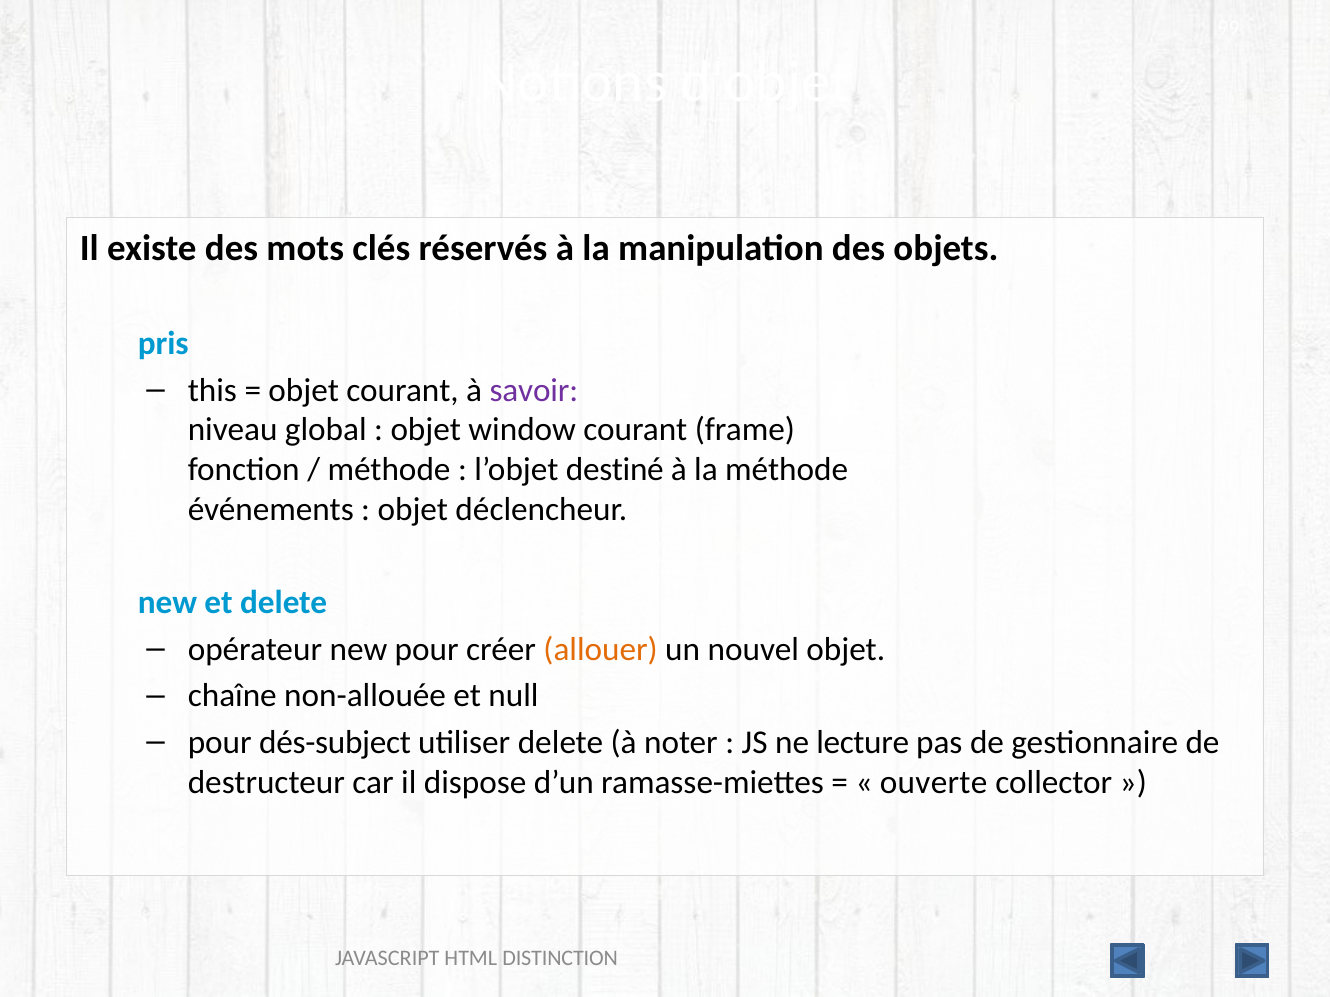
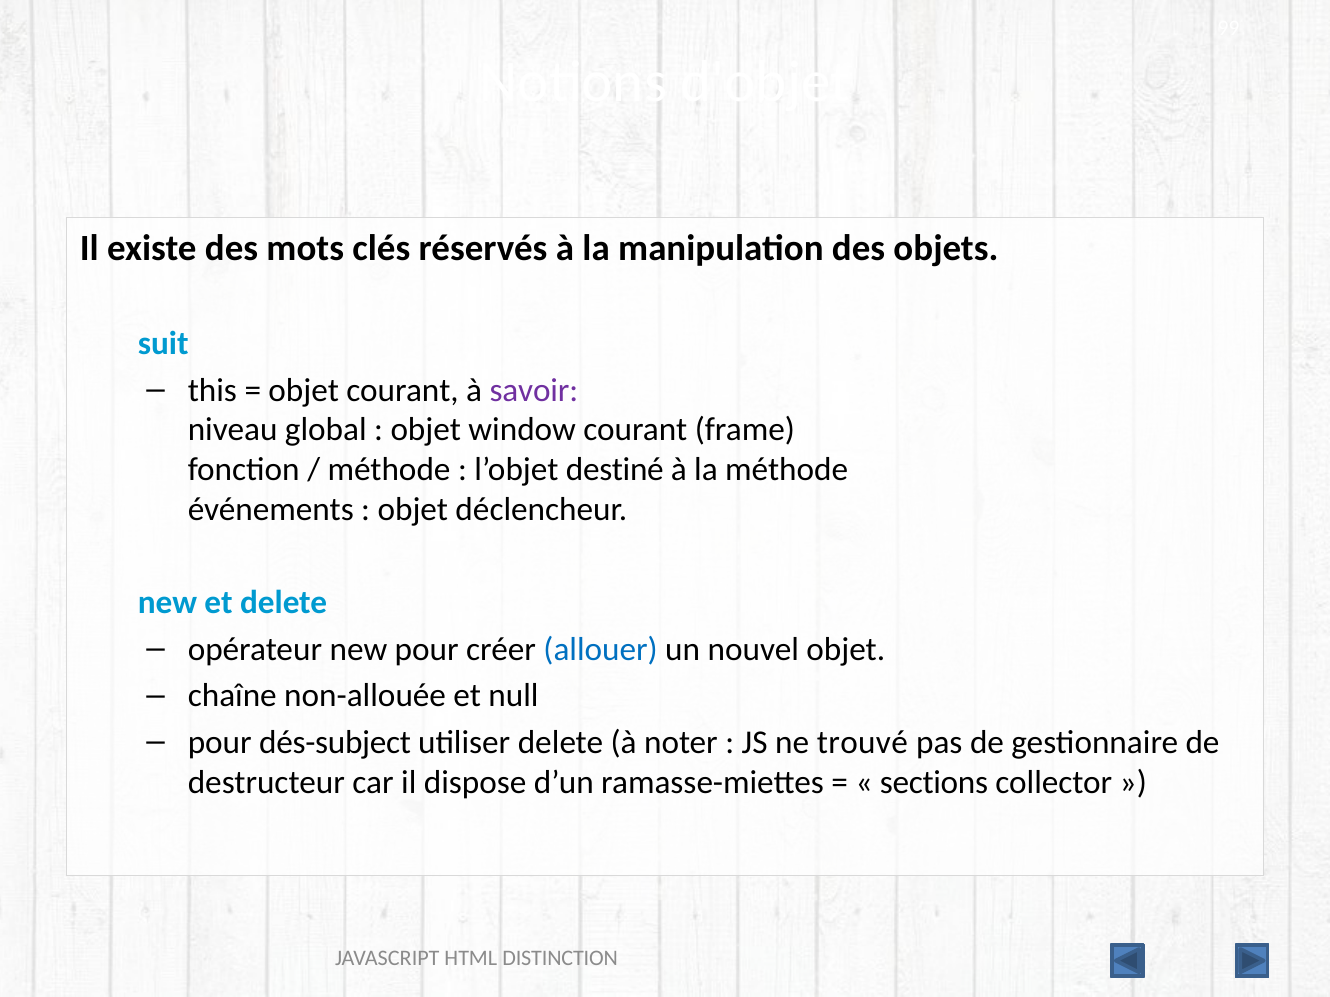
pris: pris -> suit (163, 344)
allouer colour: orange -> blue (601, 650)
lecture: lecture -> trouvé (862, 743)
ouverte: ouverte -> sections (934, 783)
